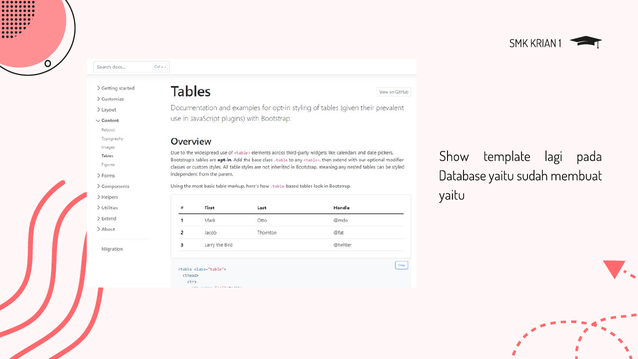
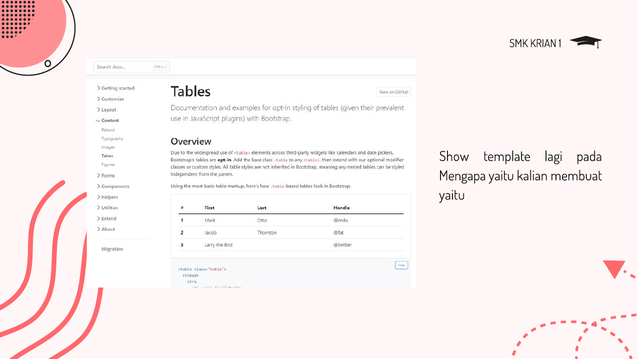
Database: Database -> Mengapa (462, 176)
sudah: sudah -> kalian (532, 176)
